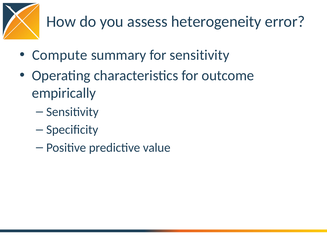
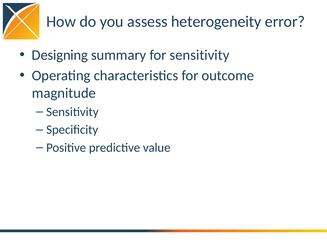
Compute: Compute -> Designing (60, 55)
empirically: empirically -> magnitude (64, 93)
